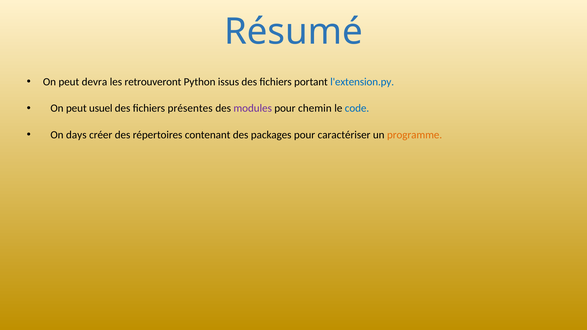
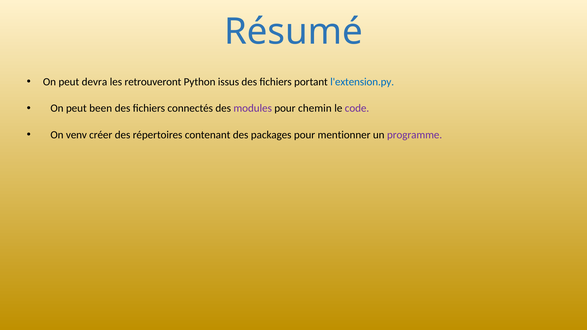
usuel: usuel -> been (101, 108)
présentes: présentes -> connectés (190, 108)
code colour: blue -> purple (357, 108)
days: days -> venv (76, 135)
caractériser: caractériser -> mentionner (344, 135)
programme colour: orange -> purple (415, 135)
